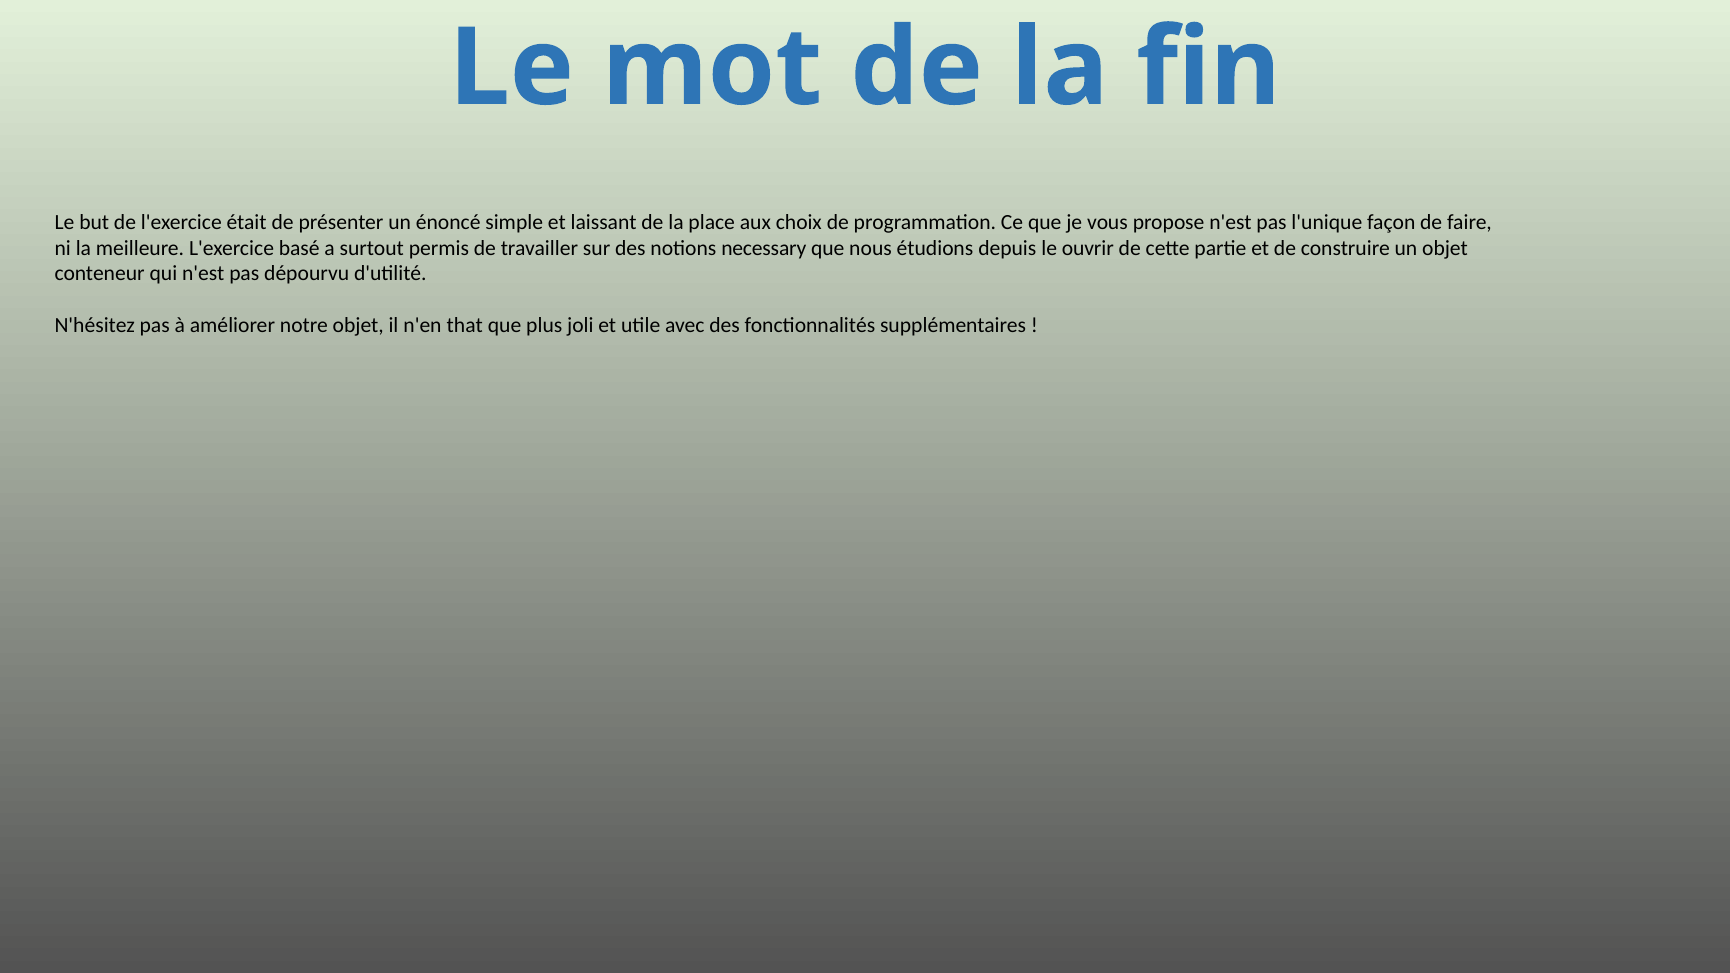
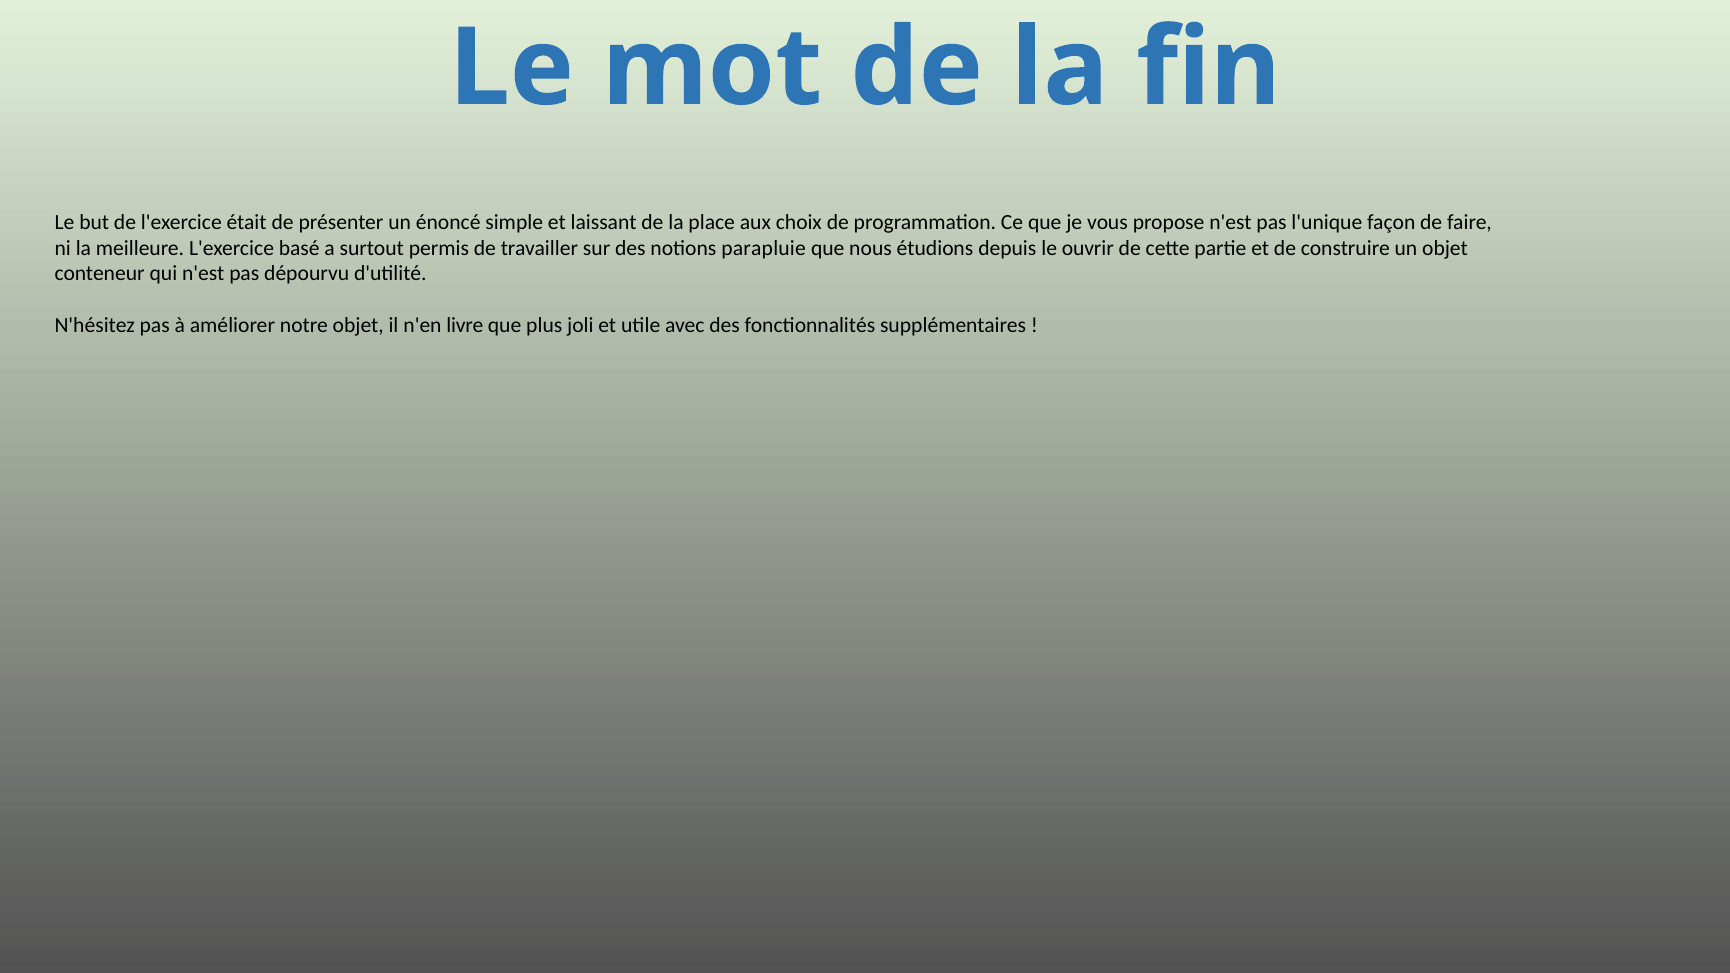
necessary: necessary -> parapluie (764, 248)
that: that -> livre (465, 326)
